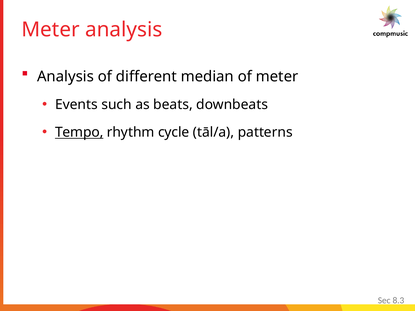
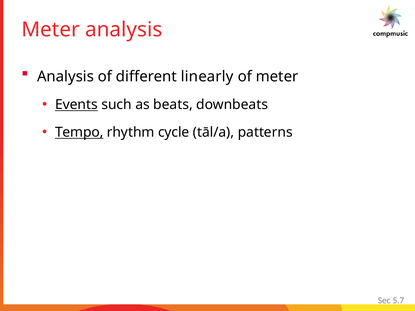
median: median -> linearly (207, 76)
Events underline: none -> present (76, 105)
8.3: 8.3 -> 5.7 (398, 301)
